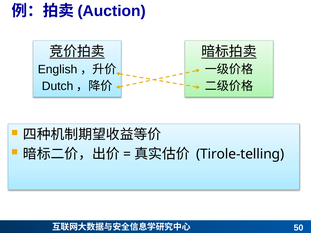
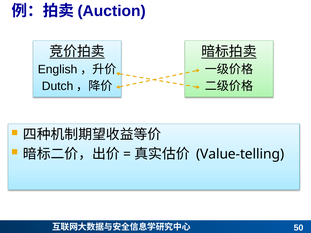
Tirole-telling: Tirole-telling -> Value-telling (240, 154)
